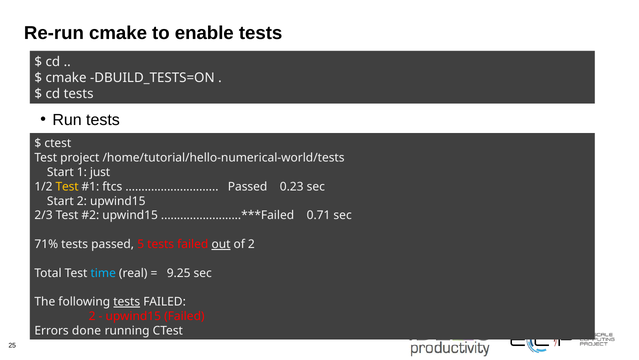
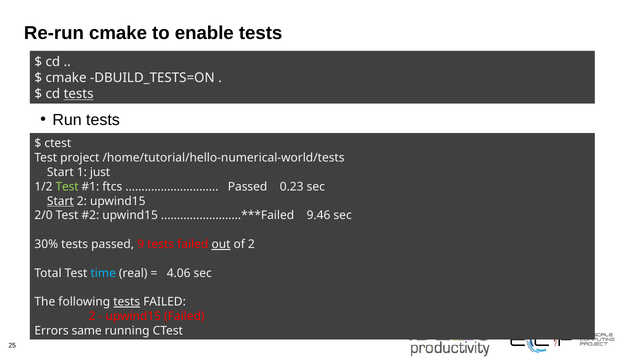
tests underline: none -> present (79, 94)
Test colour: yellow -> light green (67, 186)
Start underline: none -> present (60, 201)
2/3: 2/3 -> 2/0 (44, 215)
0.71: 0.71 -> 9.46 (319, 215)
71%: 71% -> 30% (46, 244)
5: 5 -> 9 (141, 244)
9.25: 9.25 -> 4.06 (179, 273)
done: done -> same (87, 330)
